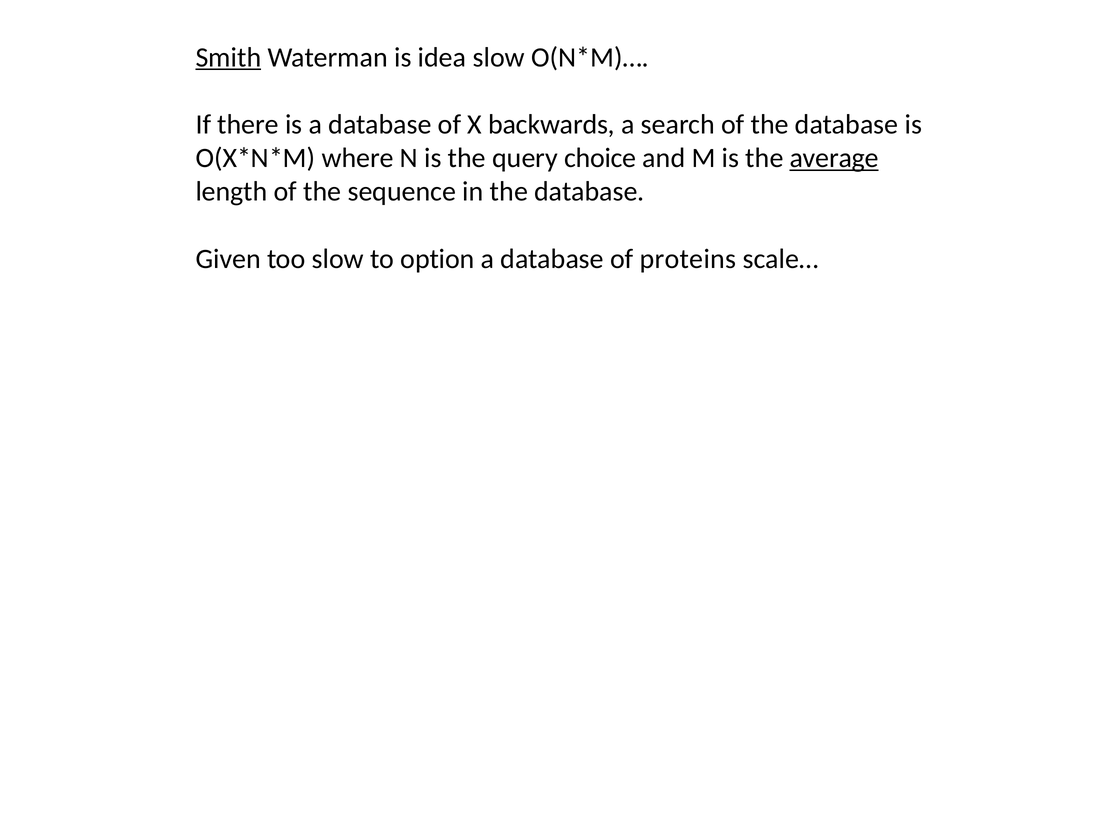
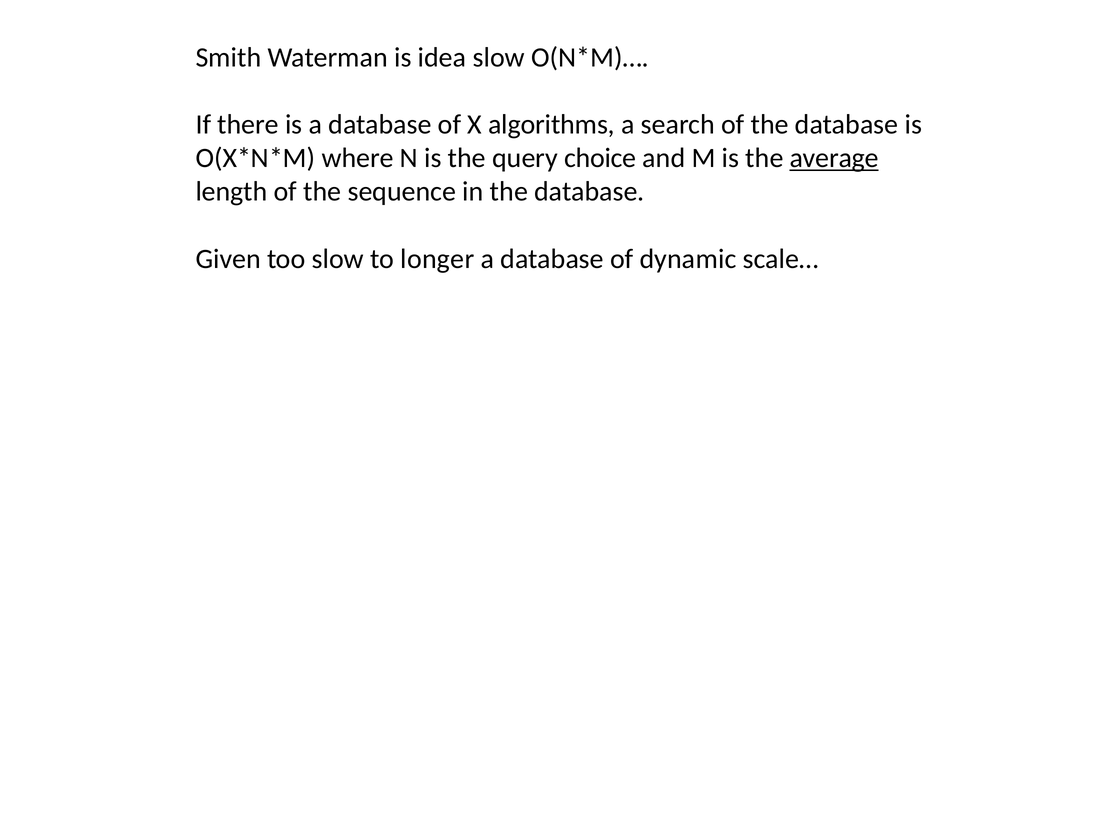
Smith underline: present -> none (228, 57)
backwards: backwards -> algorithms (552, 124)
option: option -> longer (437, 259)
proteins: proteins -> dynamic (688, 259)
